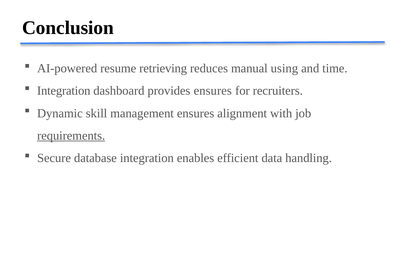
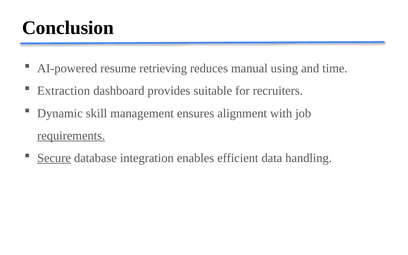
Integration: Integration -> Extraction (64, 91)
provides ensures: ensures -> suitable (213, 91)
Secure underline: none -> present (54, 158)
